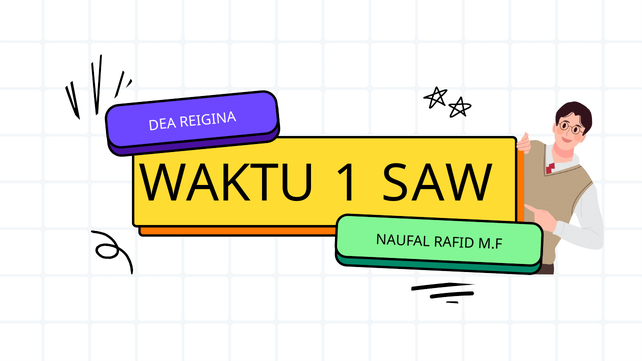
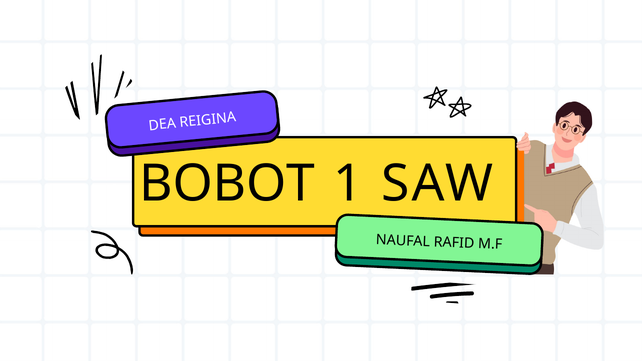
WAKTU: WAKTU -> BOBOT (227, 184)
